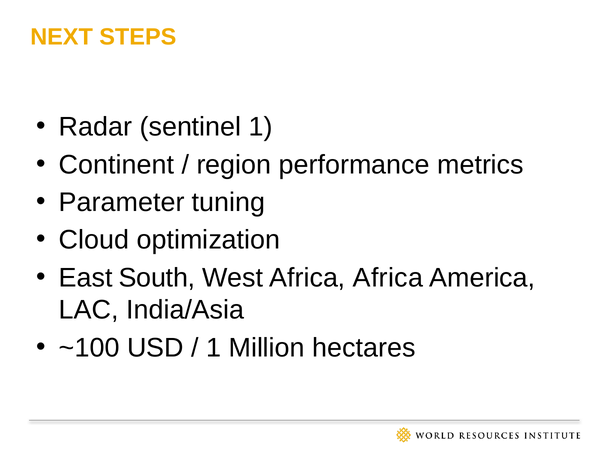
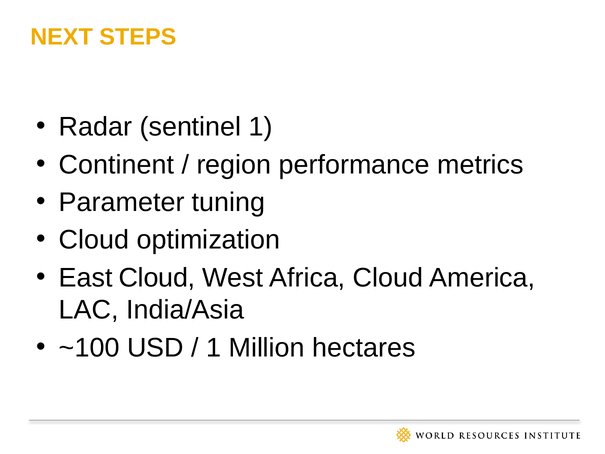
East South: South -> Cloud (157, 278)
Africa Africa: Africa -> Cloud (388, 278)
